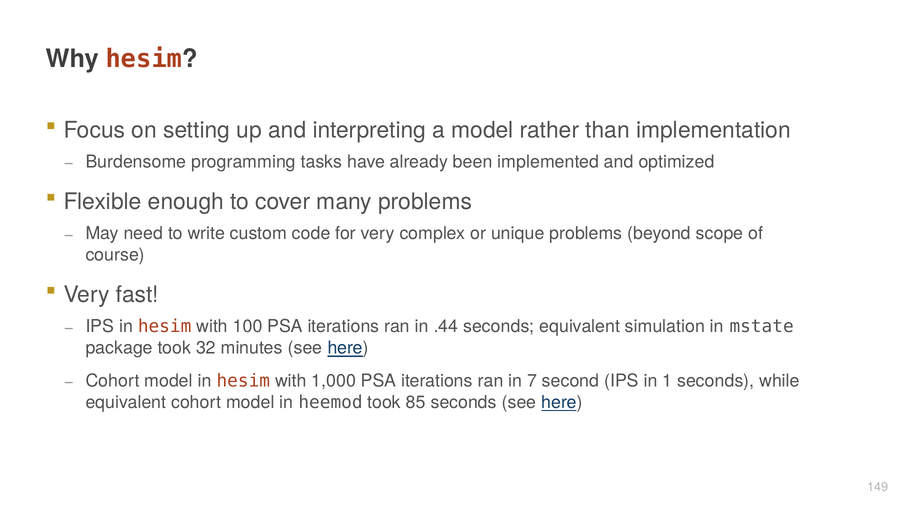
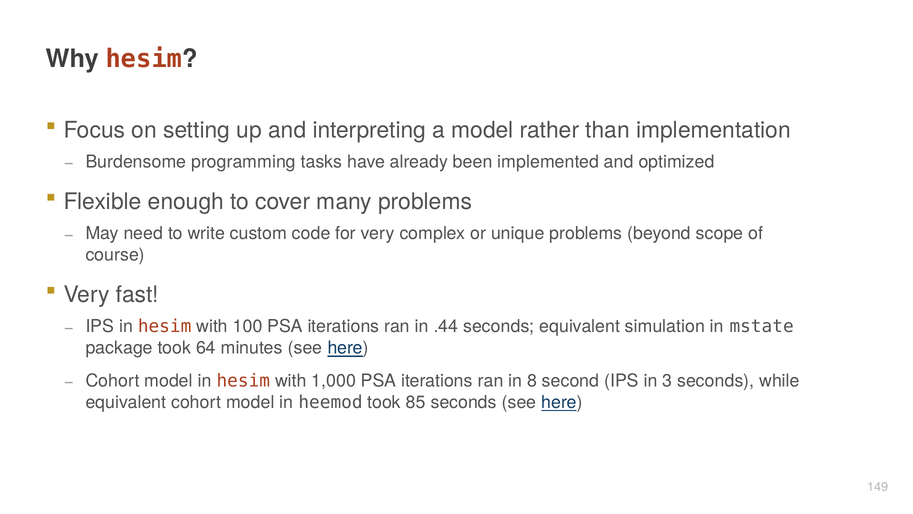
32: 32 -> 64 (206, 348)
7: 7 -> 8 (532, 381)
1: 1 -> 3 (667, 381)
